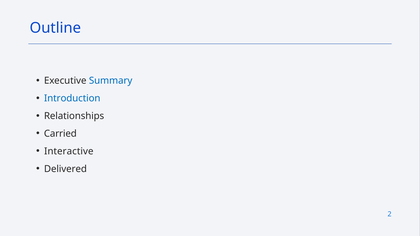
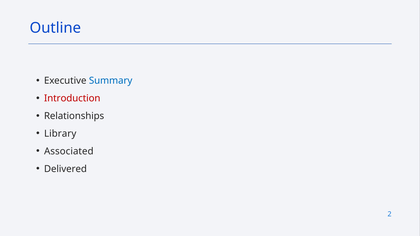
Introduction colour: blue -> red (72, 98)
Carried: Carried -> Library (60, 134)
Interactive: Interactive -> Associated (69, 151)
